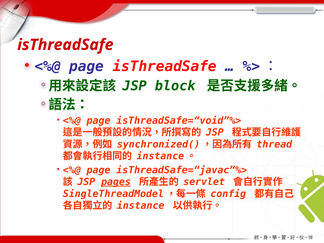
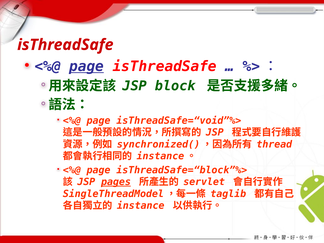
page underline: none -> present (87, 66)
isThreadSafe=“javac”%>: isThreadSafe=“javac”%> -> isThreadSafe=“block”%> (182, 170)
config: config -> taglib (228, 194)
